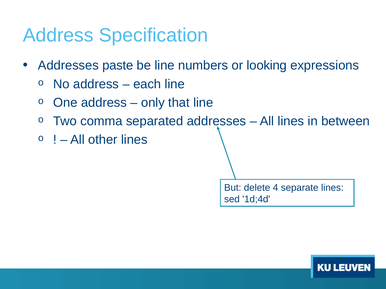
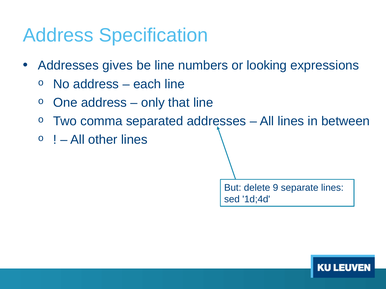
paste: paste -> gives (118, 66)
4: 4 -> 9 (276, 188)
